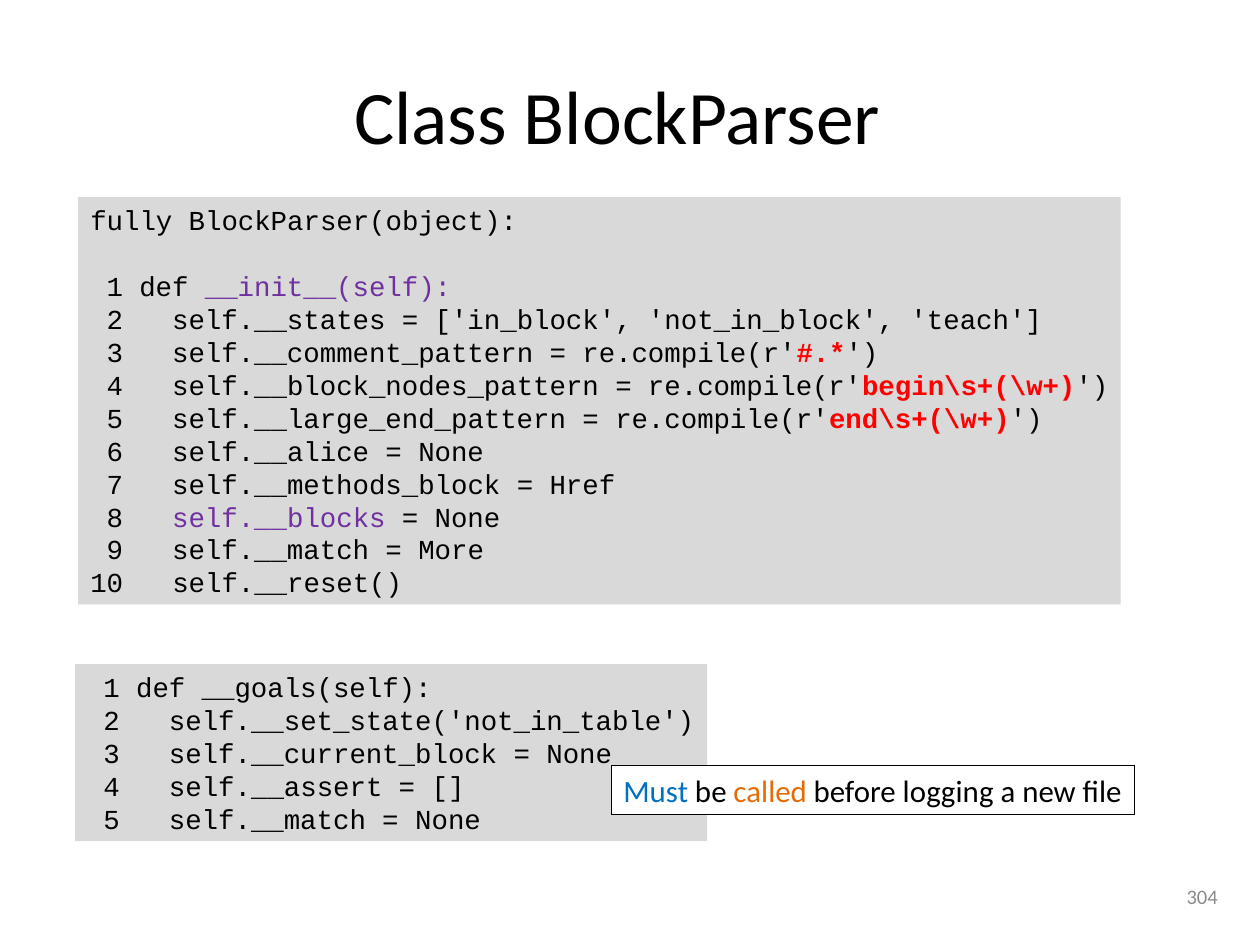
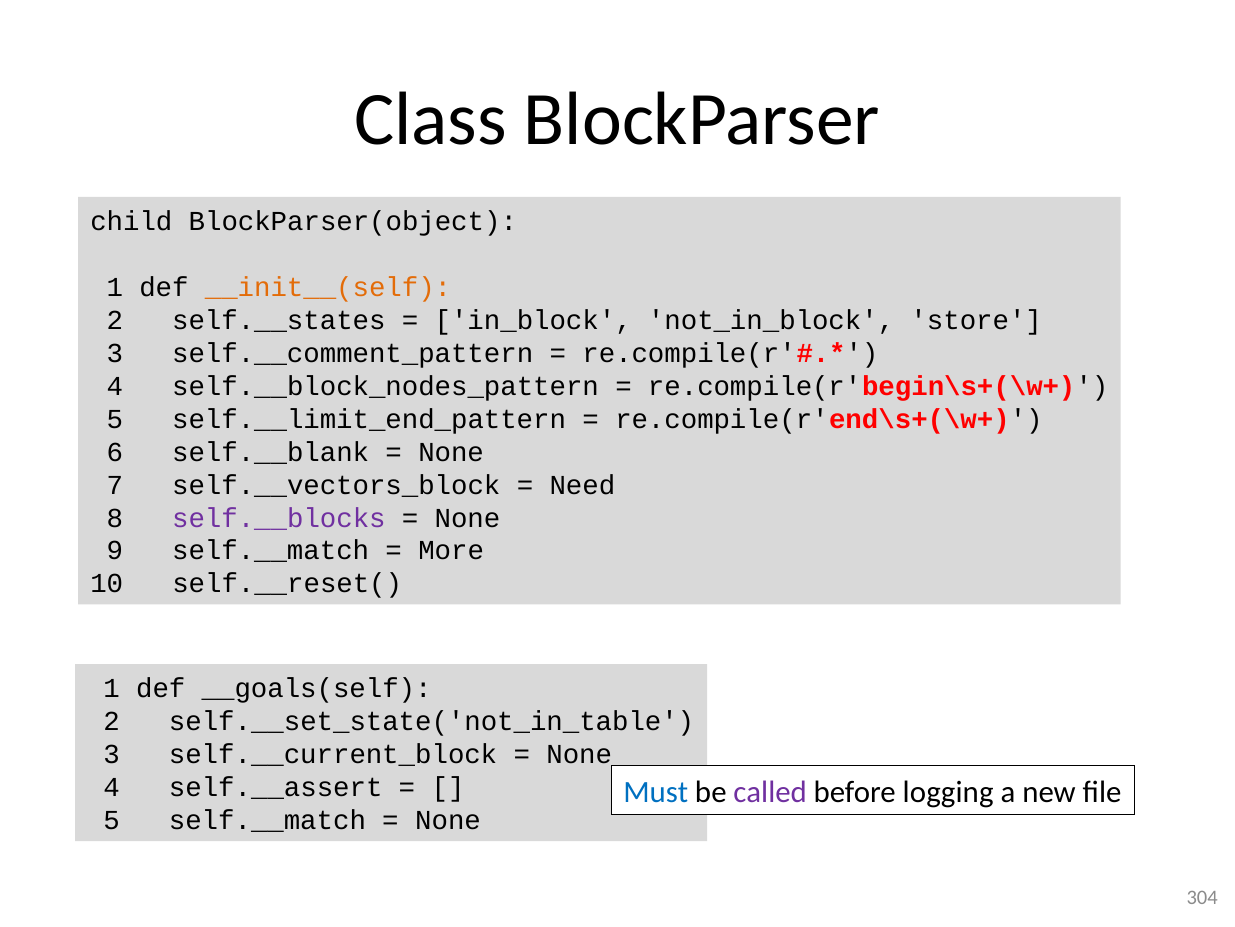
fully: fully -> child (131, 221)
__init__(self colour: purple -> orange (328, 287)
teach: teach -> store (976, 320)
self.__large_end_pattern: self.__large_end_pattern -> self.__limit_end_pattern (369, 419)
self.__alice: self.__alice -> self.__blank (271, 452)
self.__methods_block: self.__methods_block -> self.__vectors_block (336, 485)
Href: Href -> Need (582, 485)
called colour: orange -> purple (770, 791)
